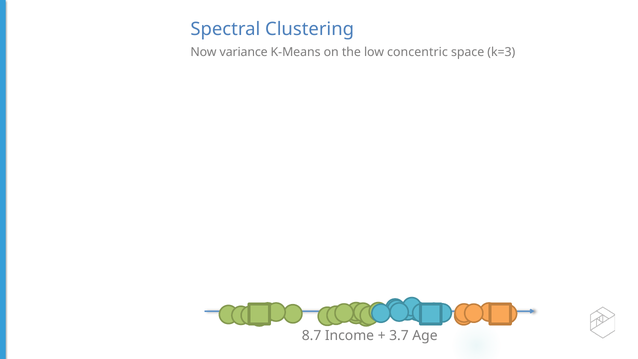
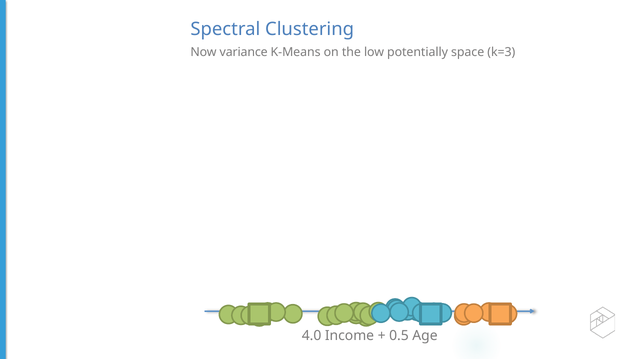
concentric: concentric -> potentially (418, 52)
8.7: 8.7 -> 4.0 (312, 336)
3.7: 3.7 -> 0.5 (399, 336)
